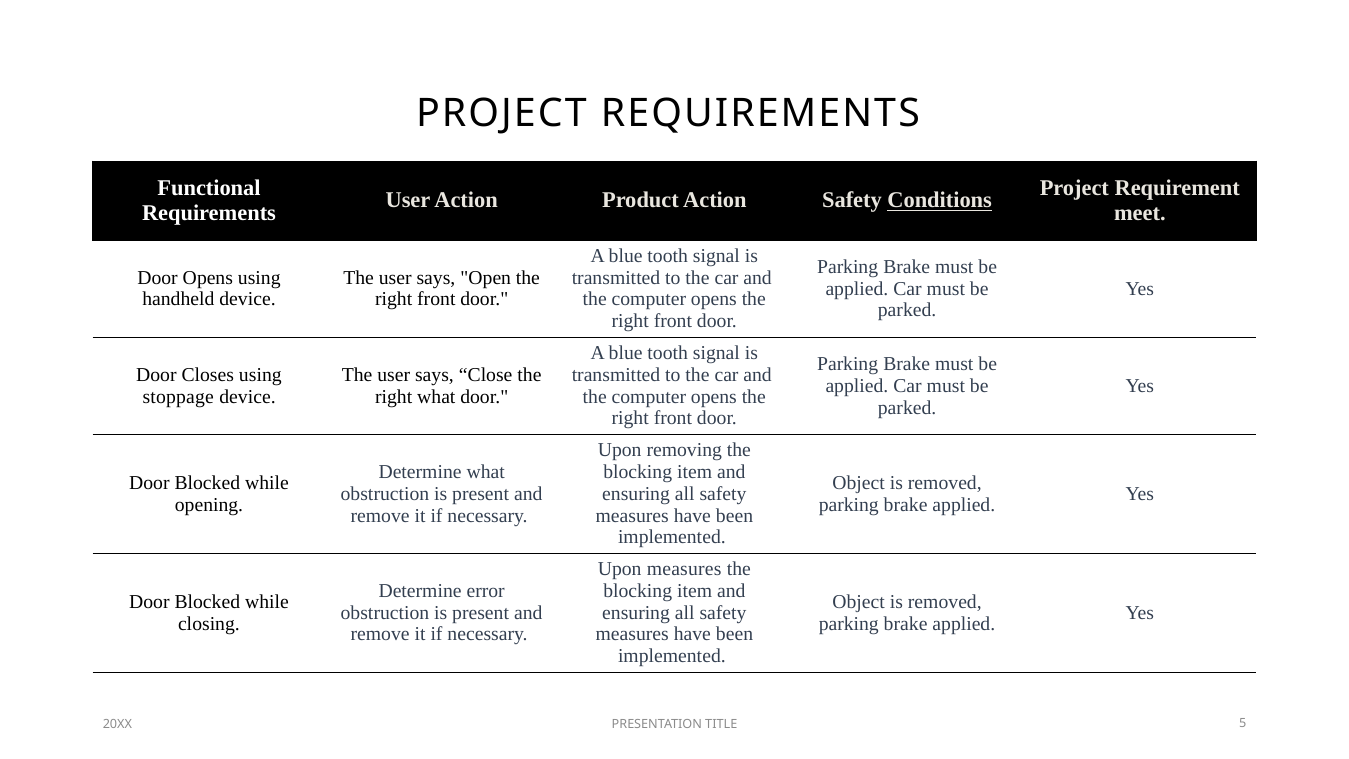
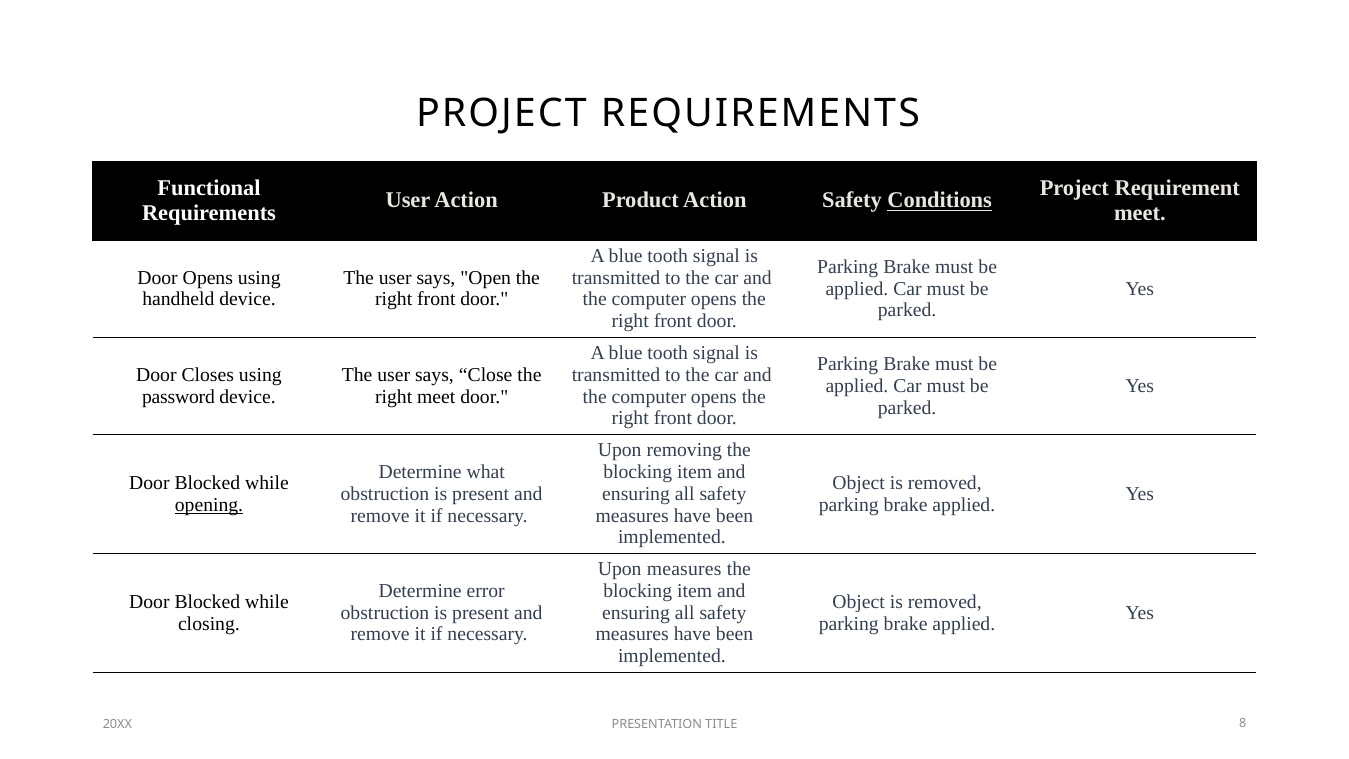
stoppage: stoppage -> password (178, 397)
right what: what -> meet (436, 397)
opening underline: none -> present (209, 505)
5: 5 -> 8 (1243, 723)
